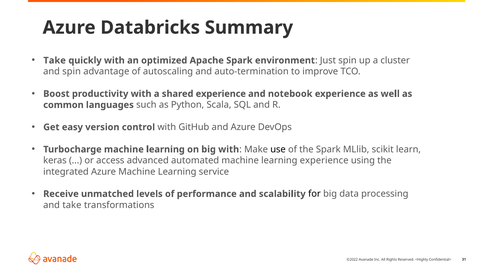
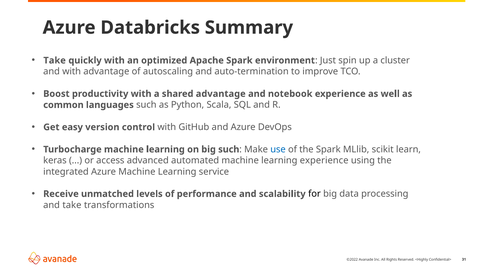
and spin: spin -> with (72, 72)
shared experience: experience -> advantage (221, 94)
big with: with -> such (229, 149)
use colour: black -> blue (278, 149)
